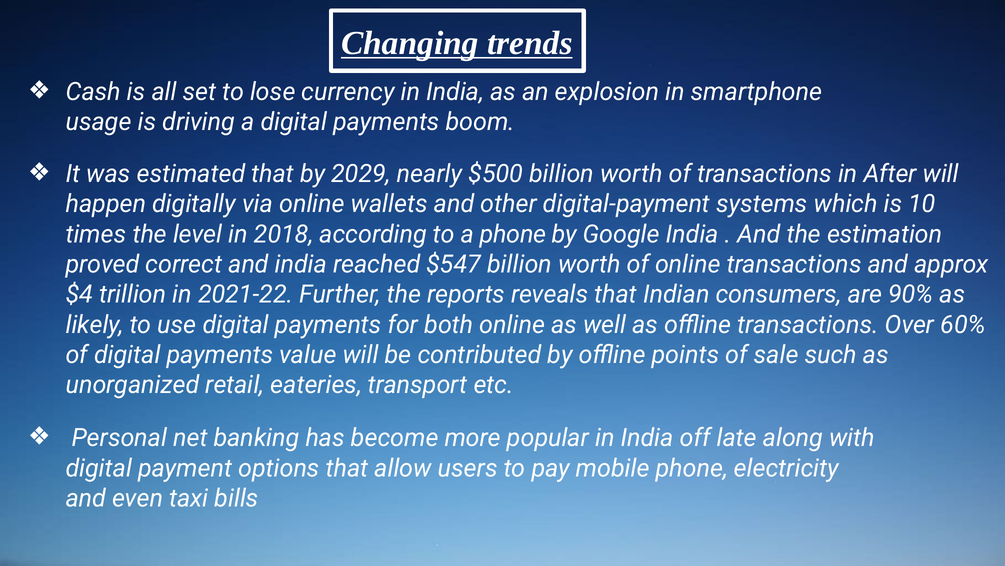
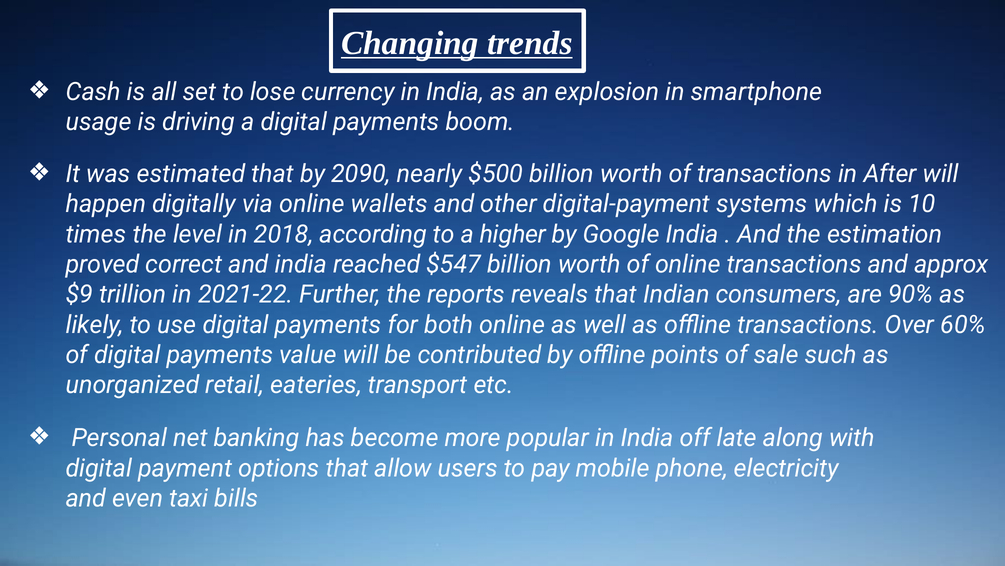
2029: 2029 -> 2090 (361, 174)
a phone: phone -> higher (513, 234)
$4: $4 -> $9 (79, 294)
